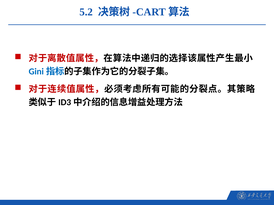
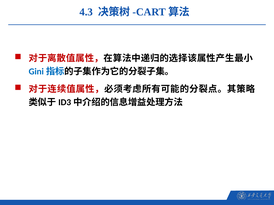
5.2: 5.2 -> 4.3 (86, 12)
